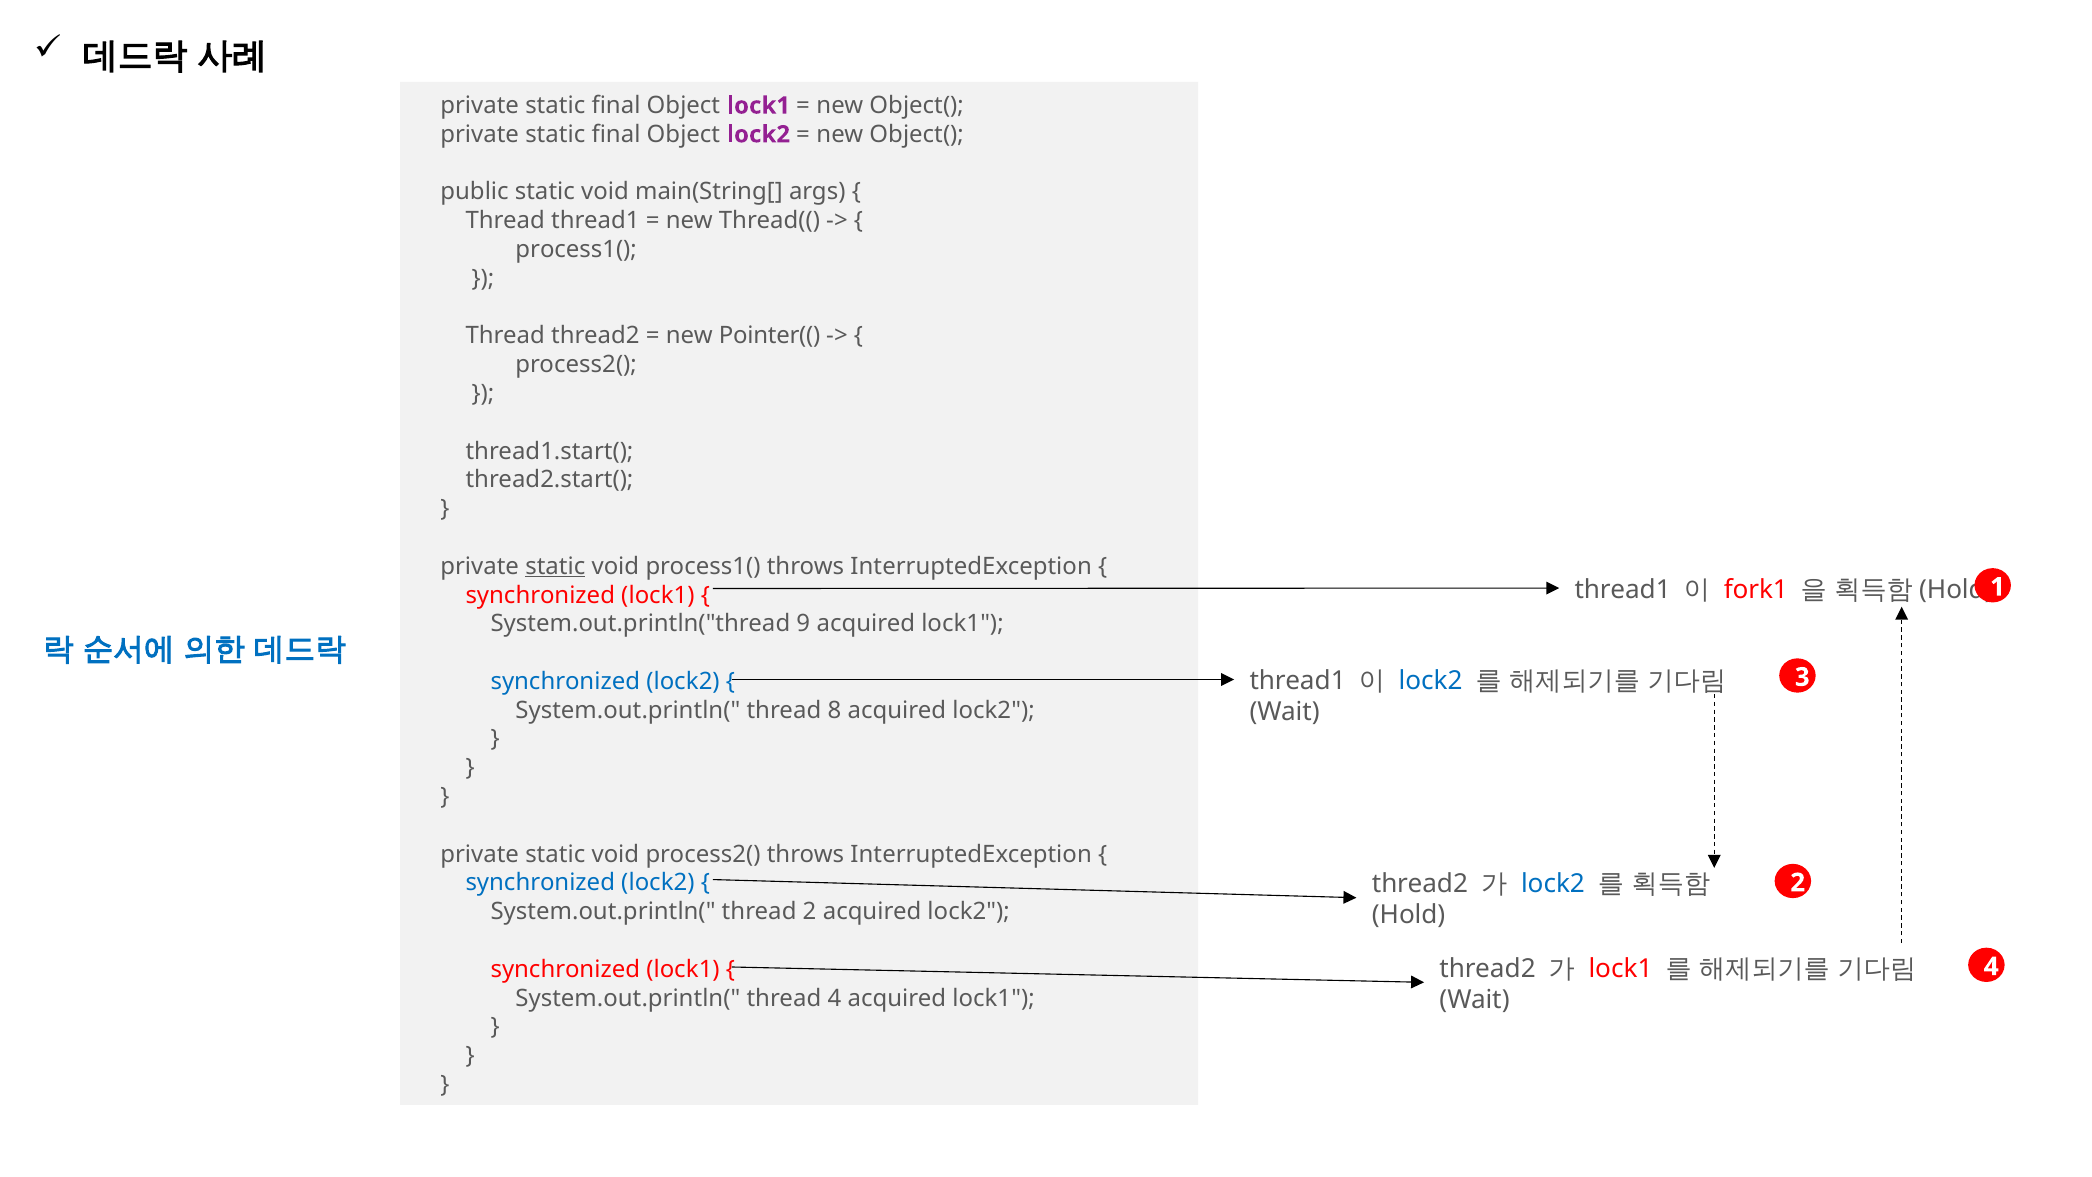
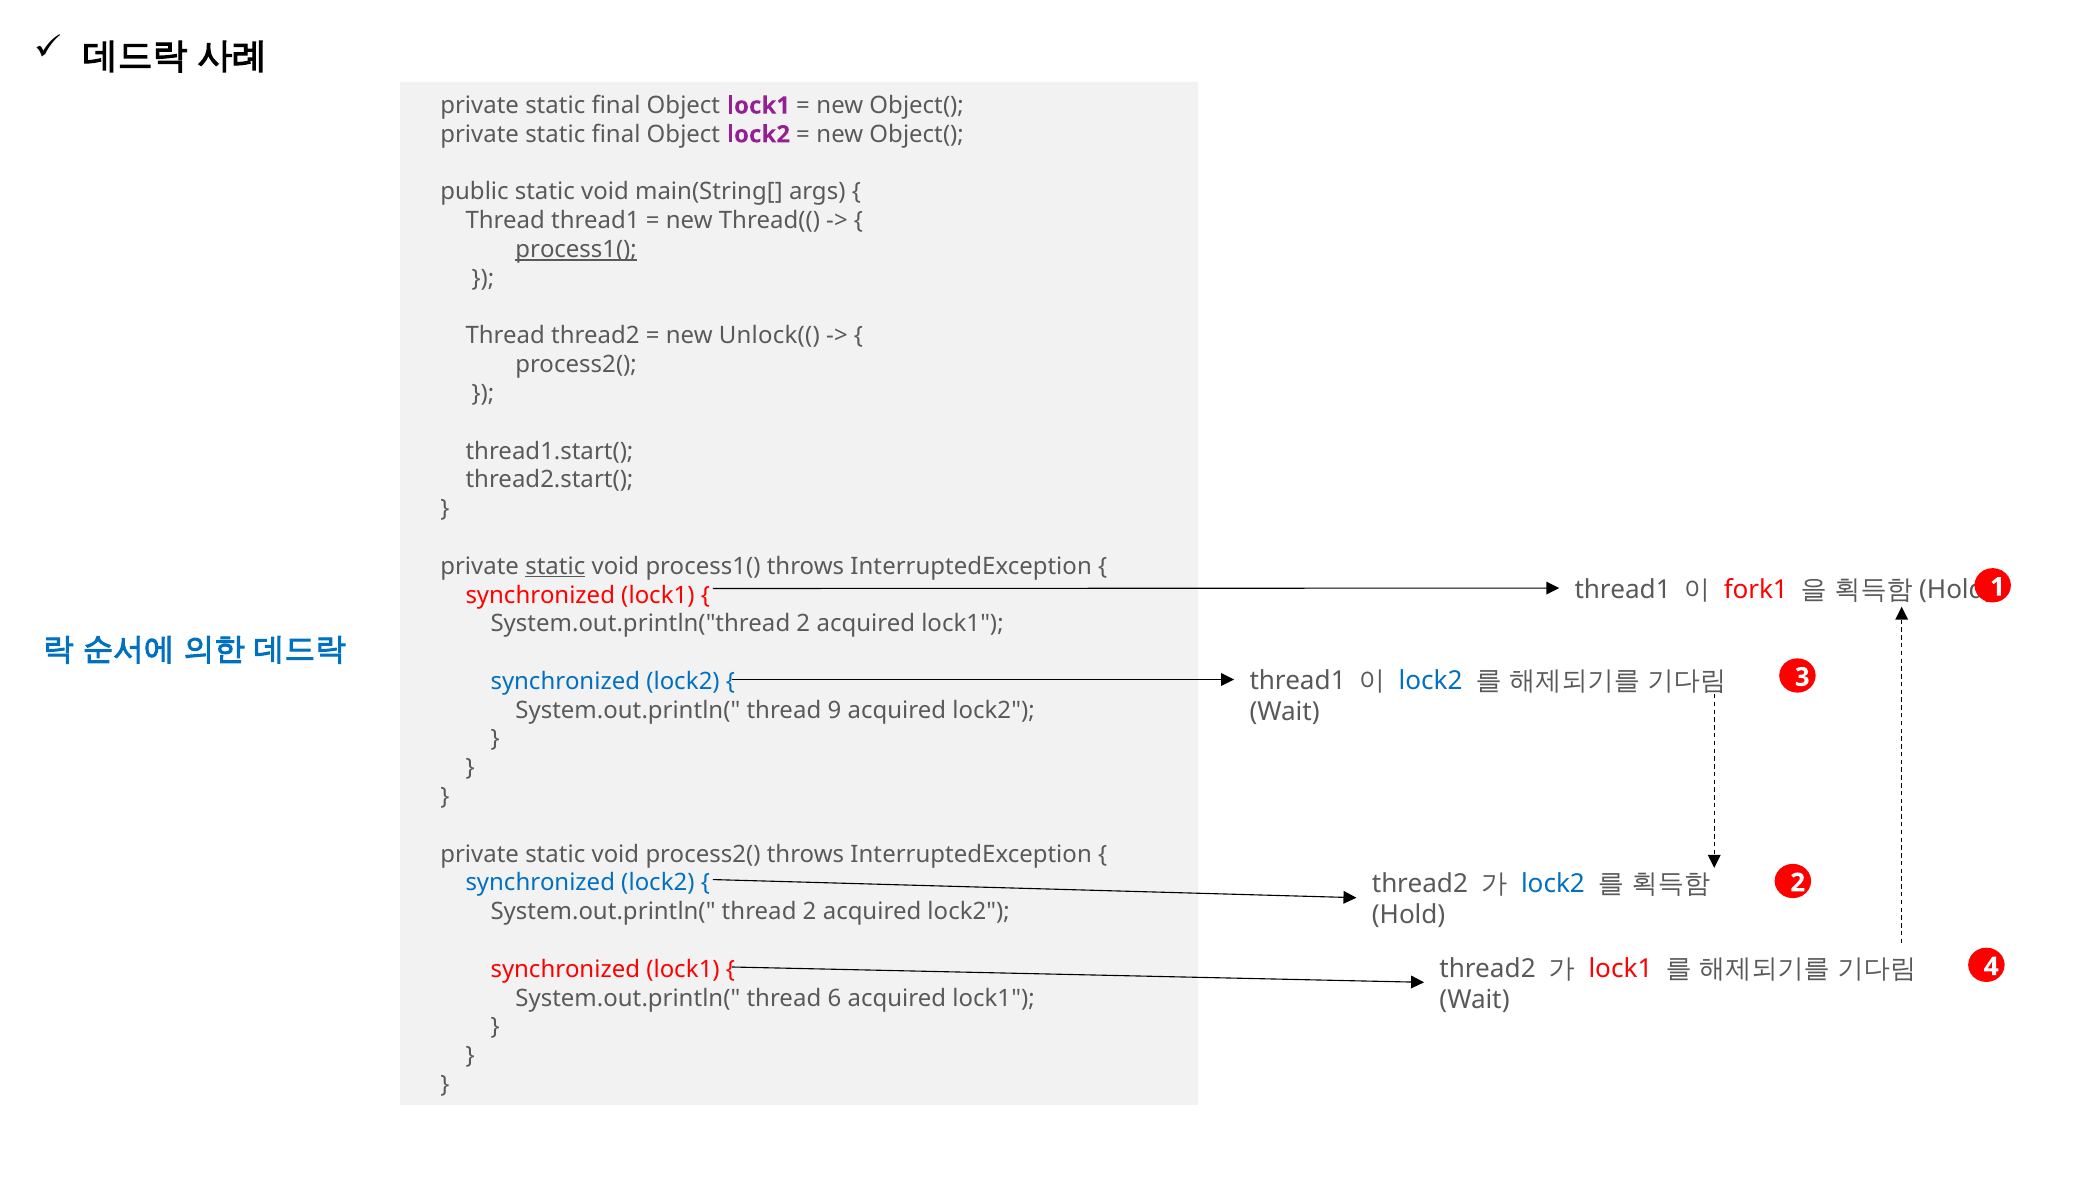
process1( underline: none -> present (576, 250)
Pointer((: Pointer(( -> Unlock(( (769, 336)
System.out.println("thread 9: 9 -> 2 (803, 624)
8: 8 -> 9 (834, 710)
thread 4: 4 -> 6 (834, 998)
